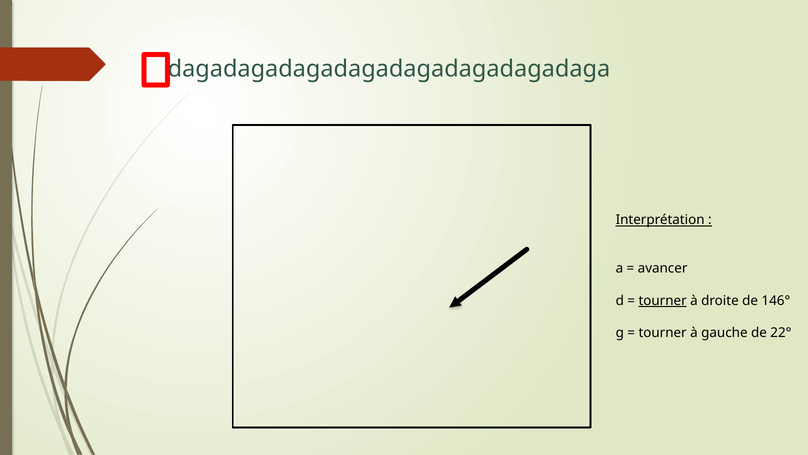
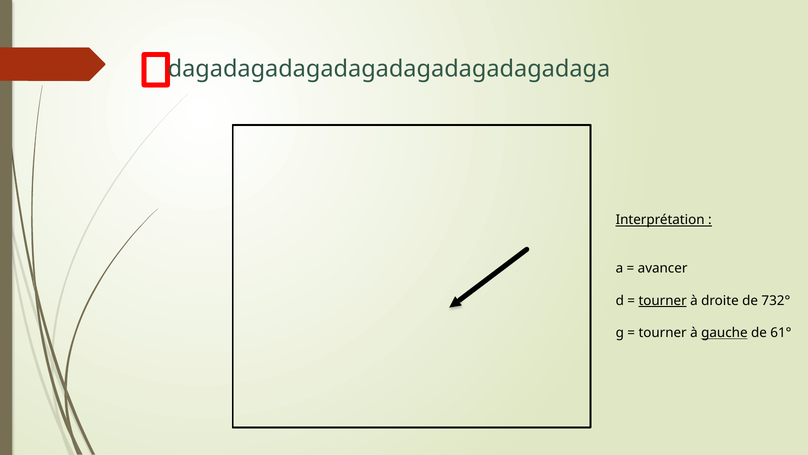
146°: 146° -> 732° (776, 300)
gauche underline: none -> present (724, 333)
22°: 22° -> 61° (781, 333)
